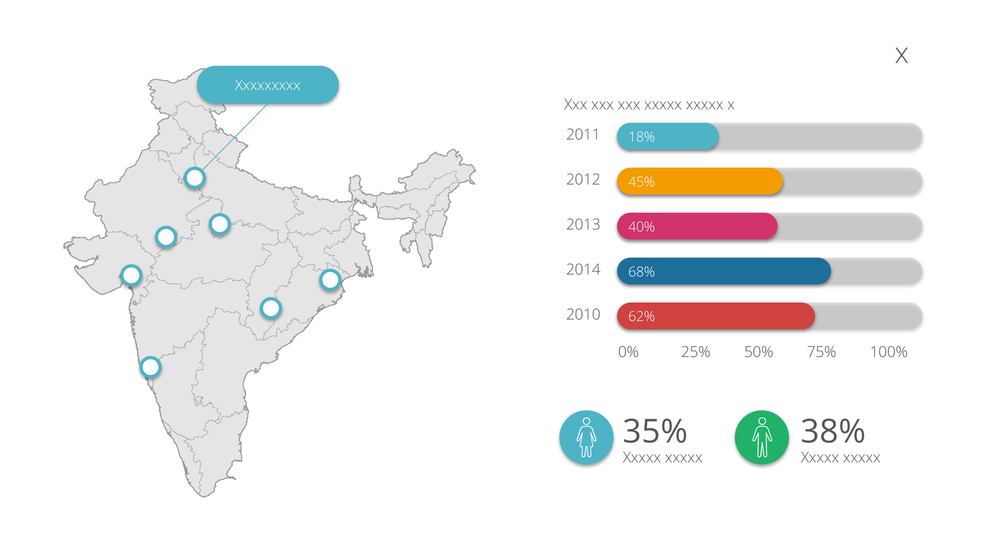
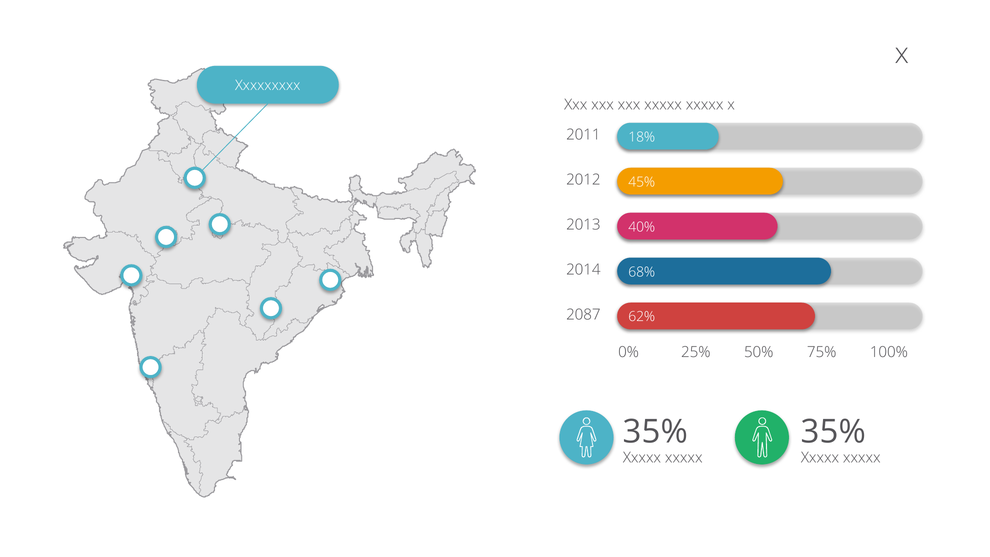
2010: 2010 -> 2087 (583, 315)
38%: 38% -> 35% (833, 432)
